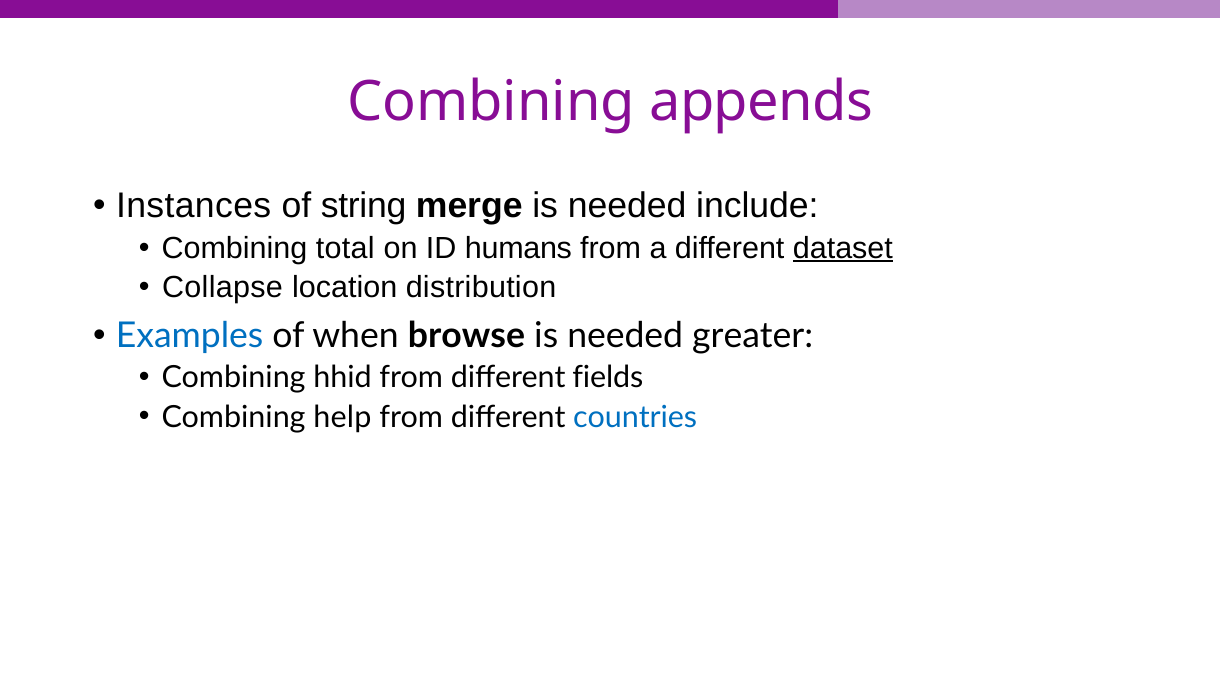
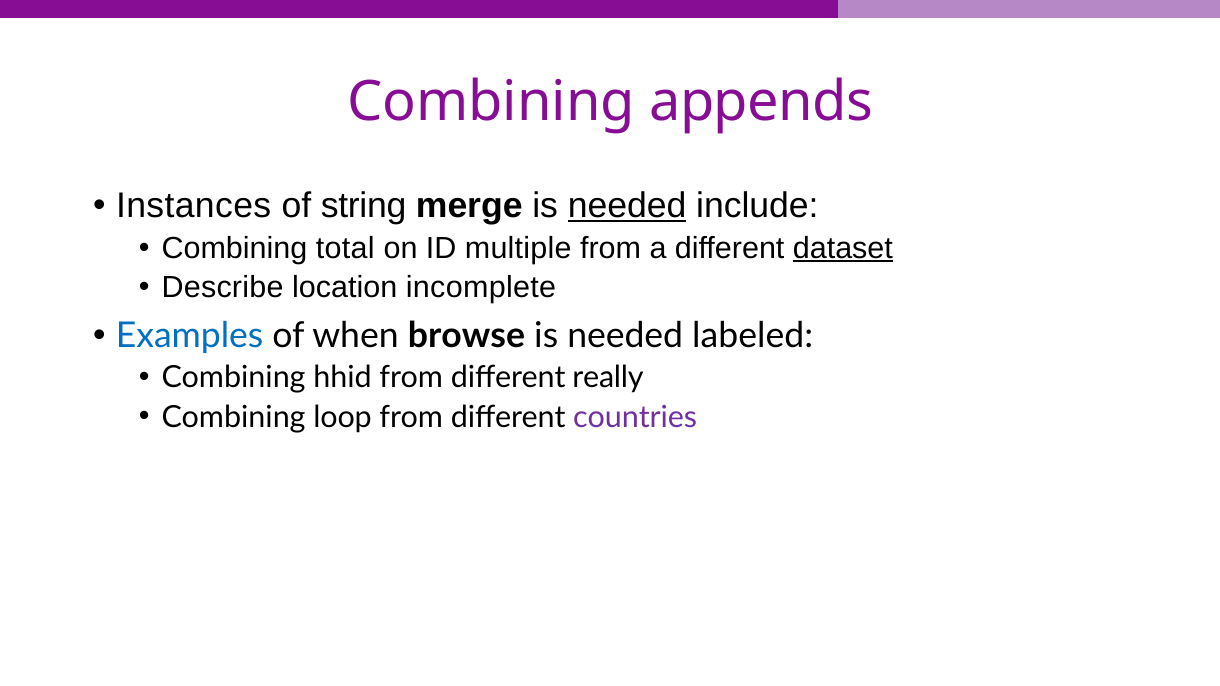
needed underline: none -> present (627, 206)
humans: humans -> multiple (518, 248)
Collapse: Collapse -> Describe (223, 288)
distribution: distribution -> incomplete (481, 288)
greater: greater -> labeled (753, 336)
fields: fields -> really (608, 378)
help: help -> loop (343, 417)
countries colour: blue -> purple (635, 417)
